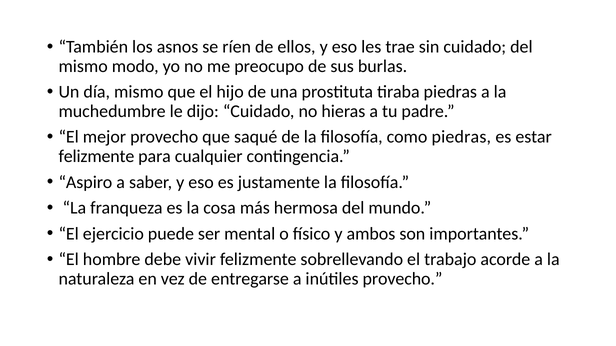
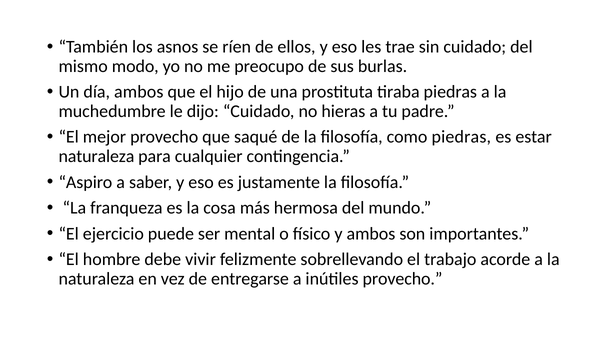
día mismo: mismo -> ambos (139, 92)
felizmente: felizmente -> naturaleza (96, 157)
